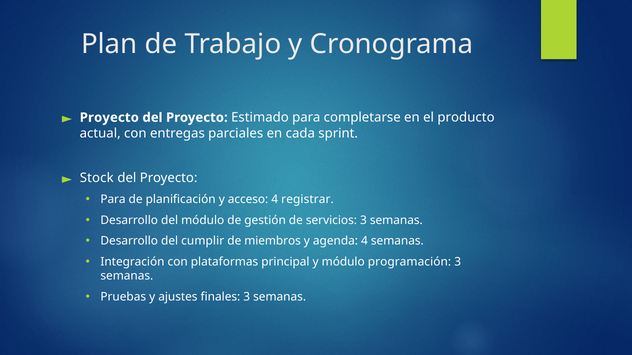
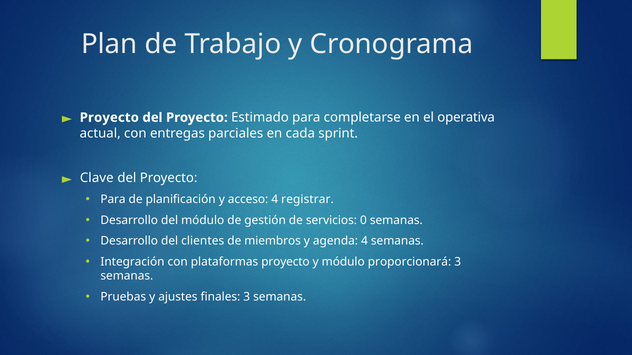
producto: producto -> operativa (466, 118)
Stock: Stock -> Clave (97, 178)
servicios 3: 3 -> 0 (363, 221)
cumplir: cumplir -> clientes (203, 241)
plataformas principal: principal -> proyecto (285, 262)
programación: programación -> proporcionará (409, 262)
